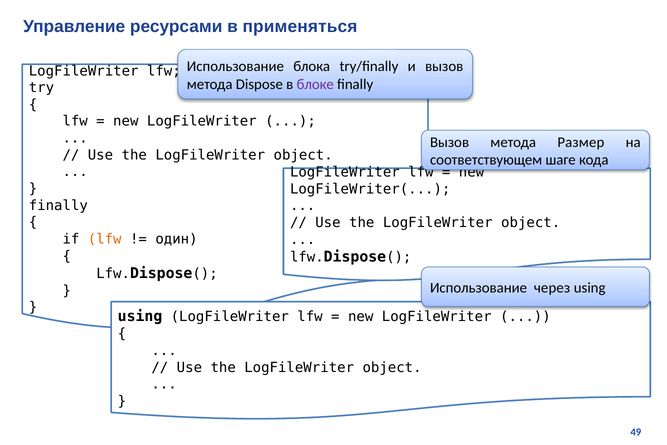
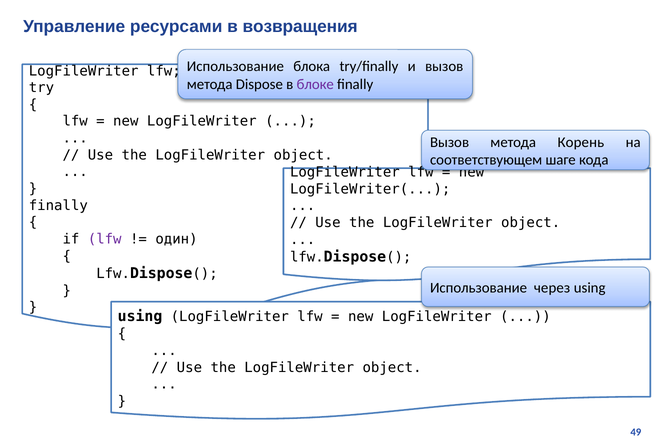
применяться: применяться -> возвращения (300, 27)
Размер: Размер -> Корень (581, 142)
lfw colour: orange -> purple (105, 239)
